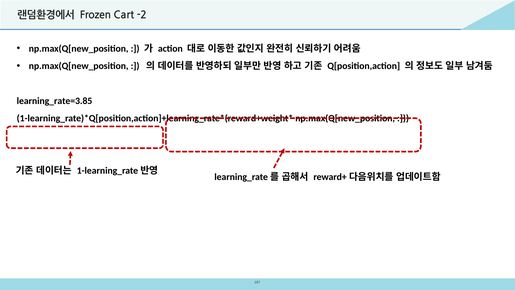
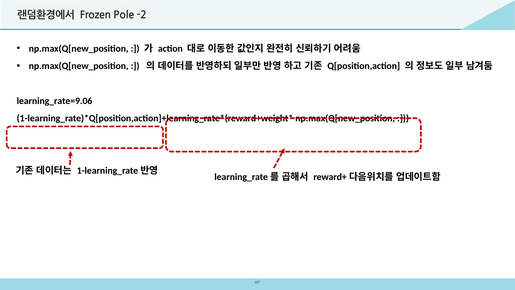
Cart: Cart -> Pole (124, 15)
learning_rate=3.85: learning_rate=3.85 -> learning_rate=9.06 (55, 101)
